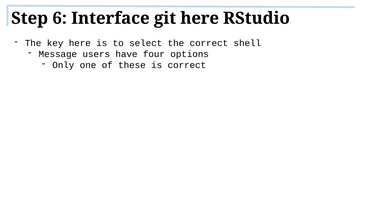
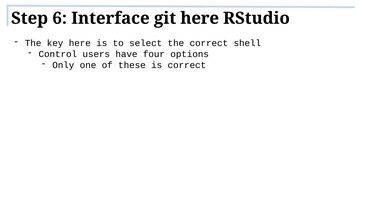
Message: Message -> Control (58, 54)
